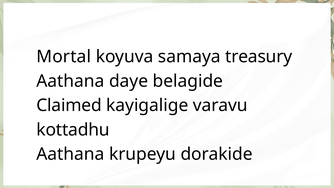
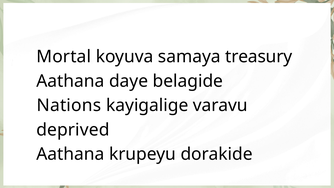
Claimed: Claimed -> Nations (69, 105)
kottadhu: kottadhu -> deprived (73, 130)
